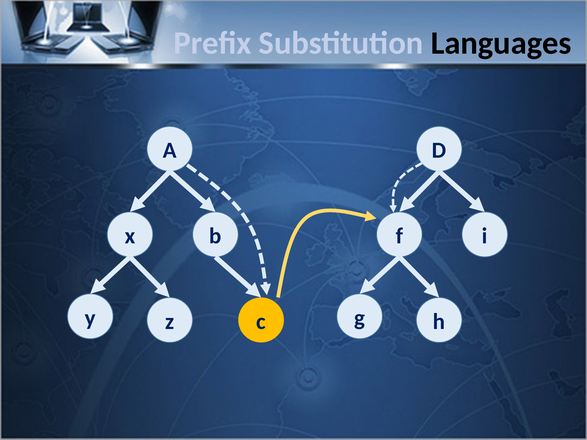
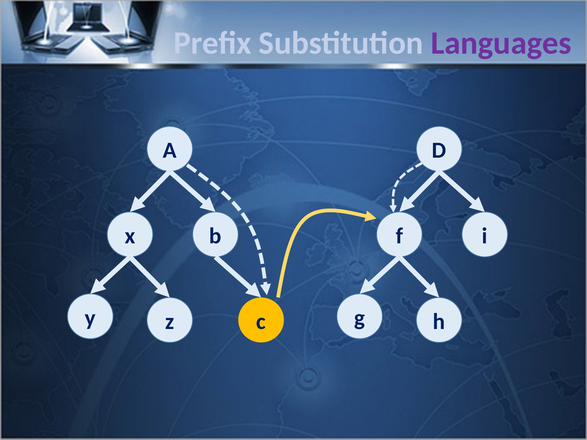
Languages colour: black -> purple (501, 43)
